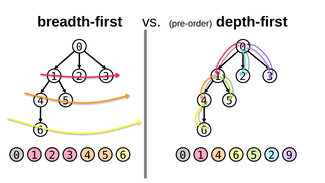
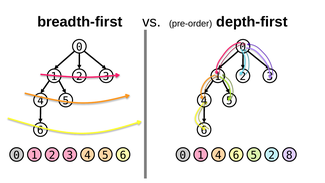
9: 9 -> 8 (289, 155)
